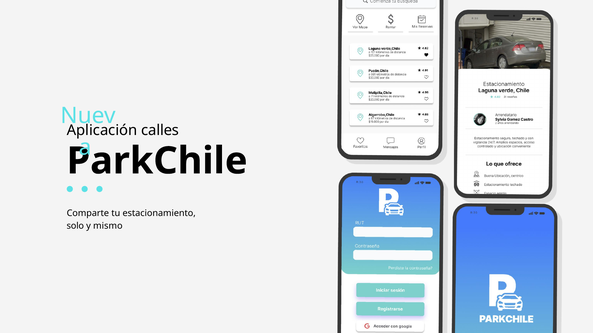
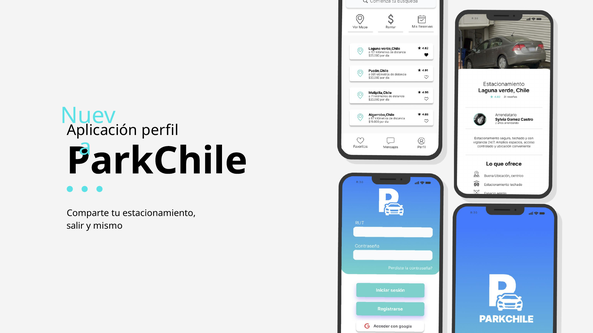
calles: calles -> perfil (160, 131)
solo: solo -> salir (75, 226)
